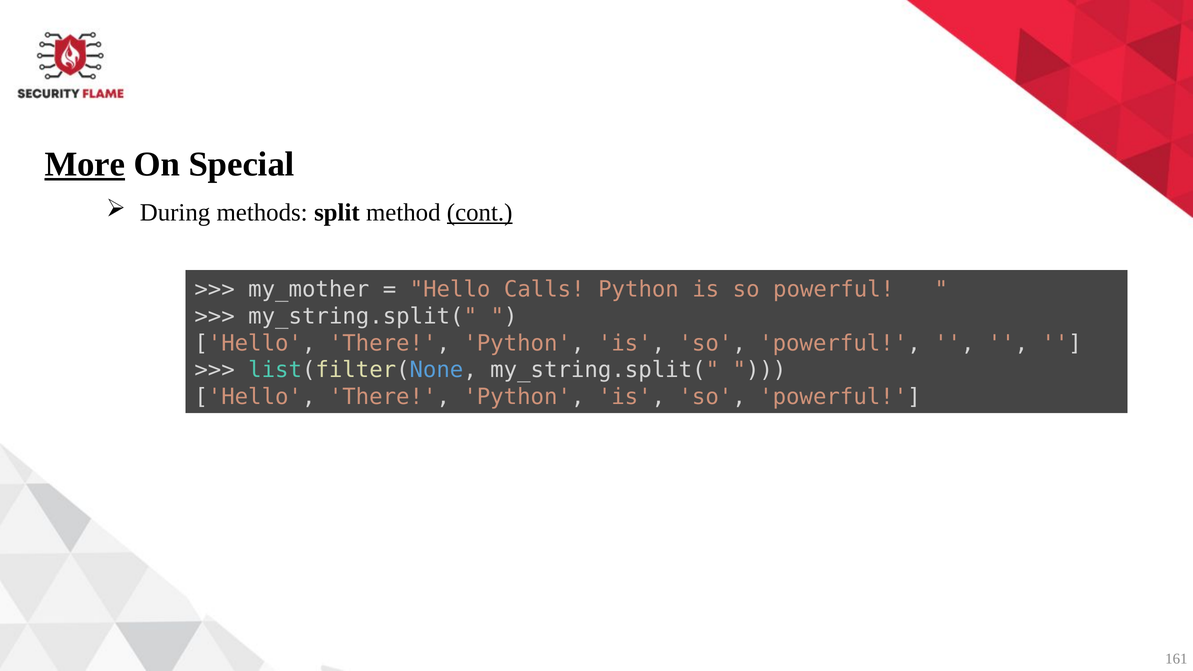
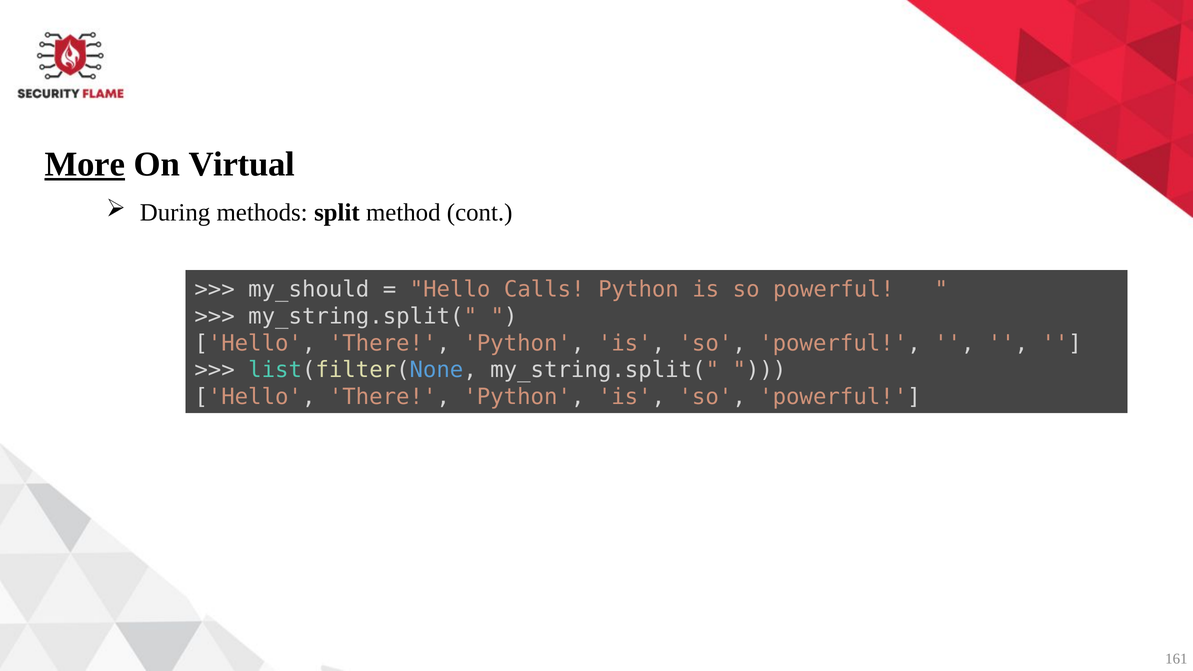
Special: Special -> Virtual (242, 164)
cont underline: present -> none (480, 213)
my_mother: my_mother -> my_should (309, 290)
